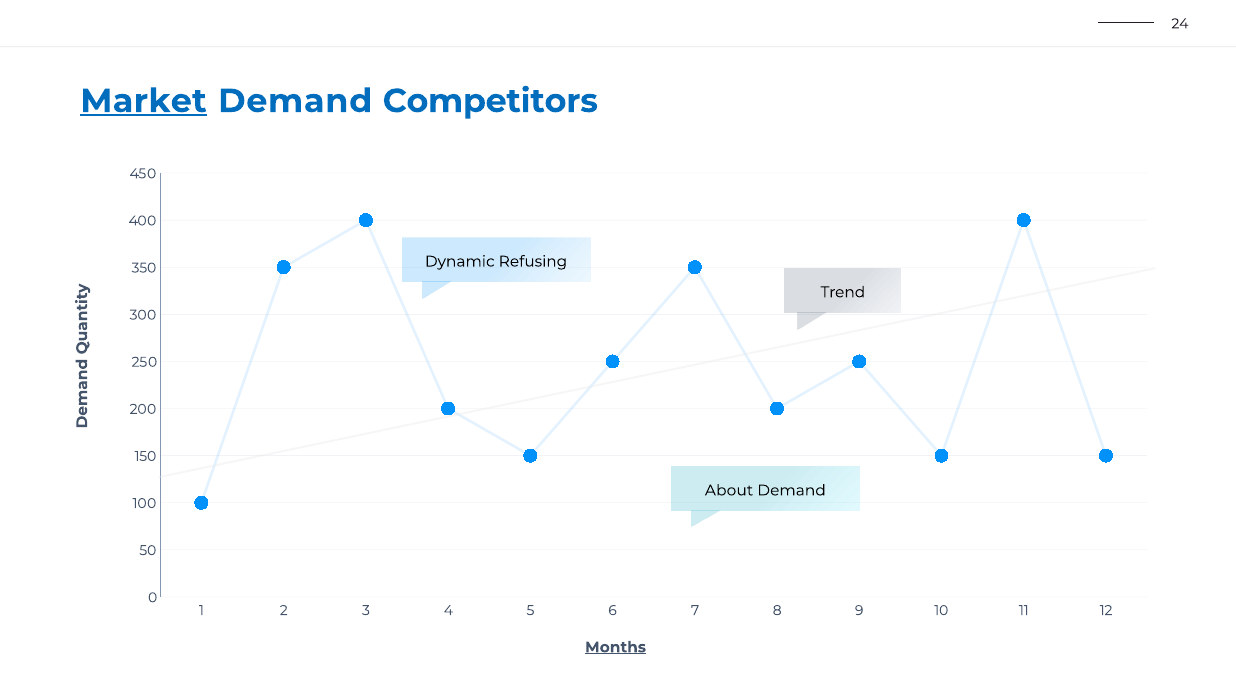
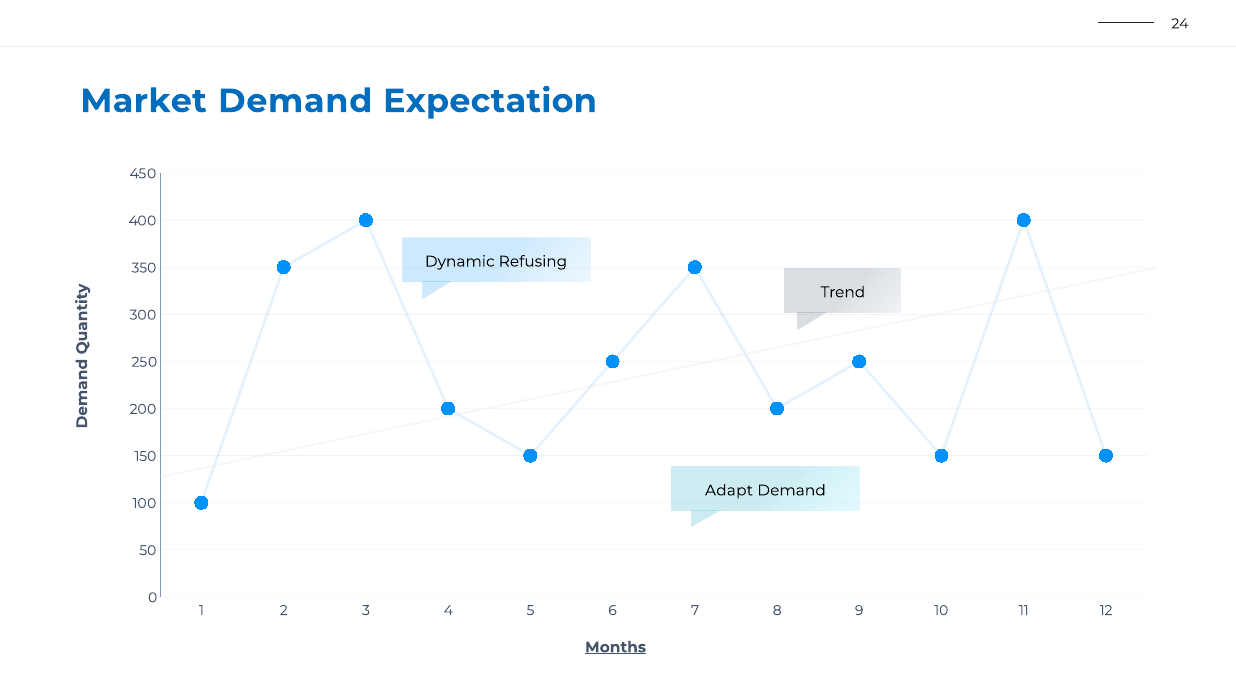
Market underline: present -> none (144, 101)
Competitors: Competitors -> Expectation (490, 101)
About: About -> Adapt (729, 491)
